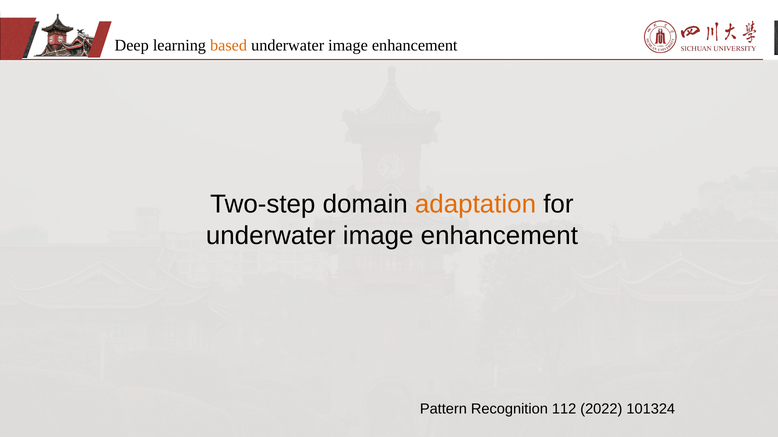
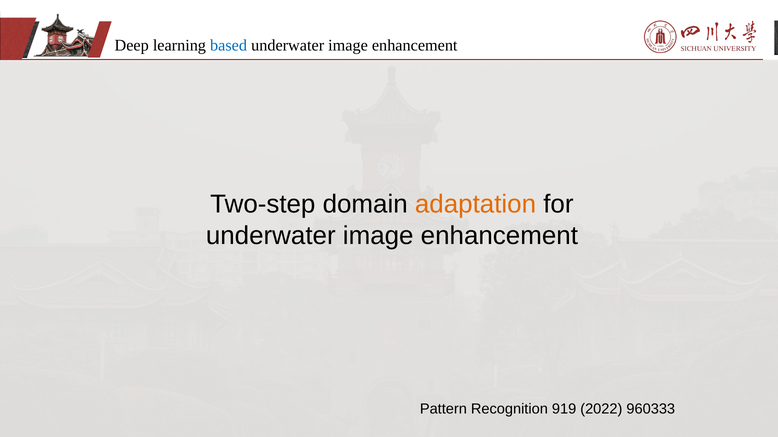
based colour: orange -> blue (229, 45)
112: 112 -> 919 (564, 409)
101324: 101324 -> 960333 (651, 409)
